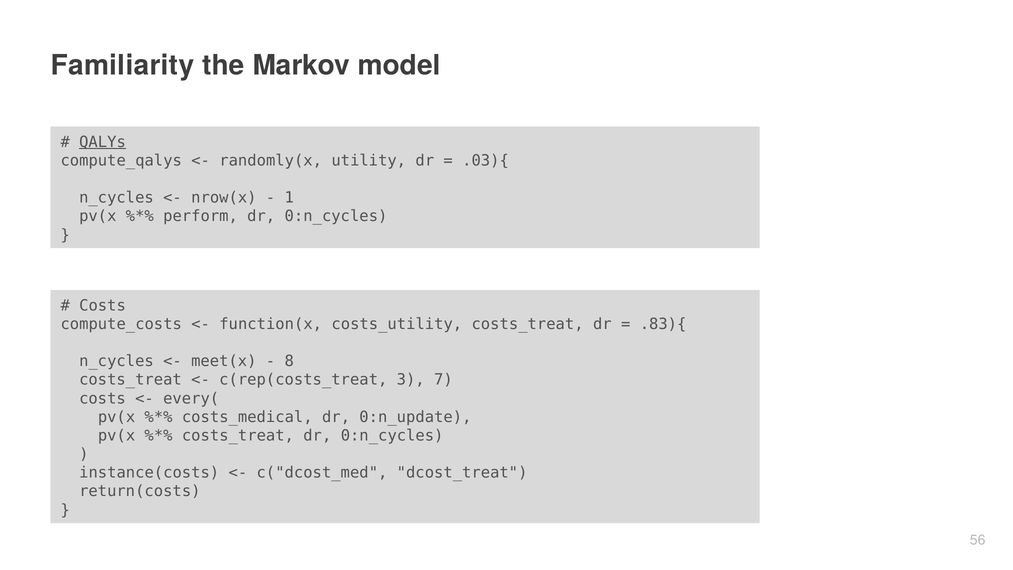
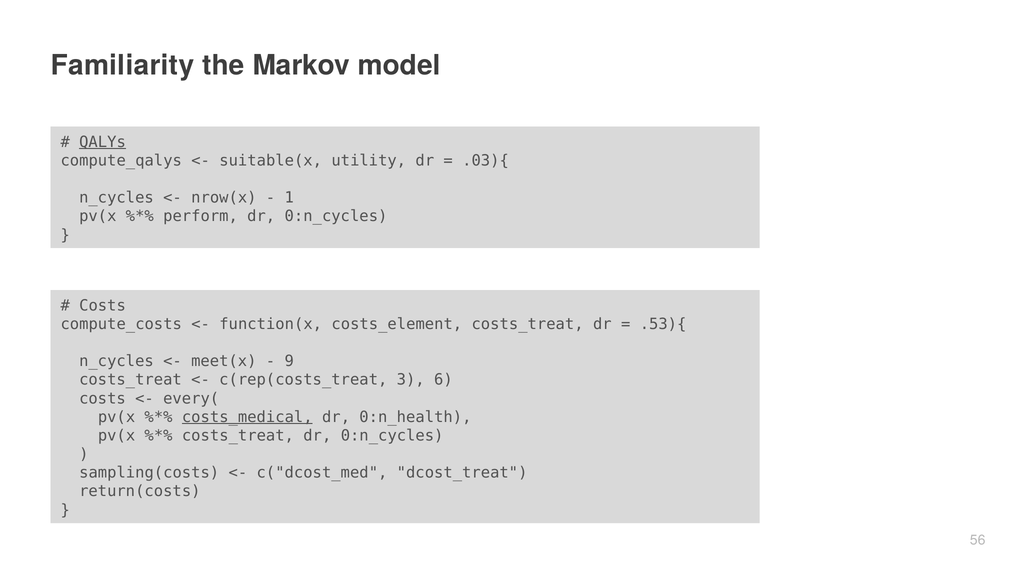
randomly(x: randomly(x -> suitable(x (271, 161)
costs_utility: costs_utility -> costs_element (397, 324)
.83){: .83){ -> .53){ (663, 324)
8: 8 -> 9 (289, 361)
7: 7 -> 6 (443, 380)
costs_medical underline: none -> present (247, 417)
0:n_update: 0:n_update -> 0:n_health (415, 417)
instance(costs: instance(costs -> sampling(costs (149, 473)
